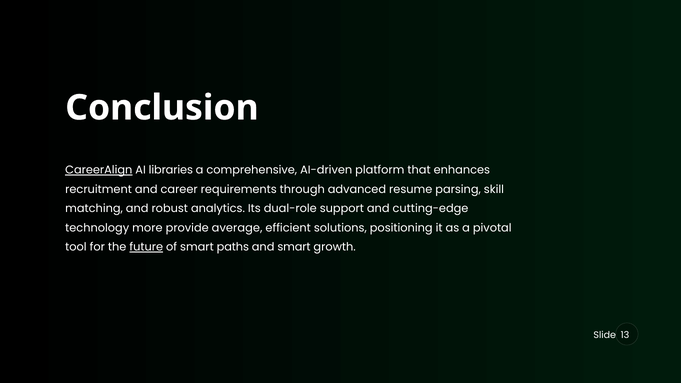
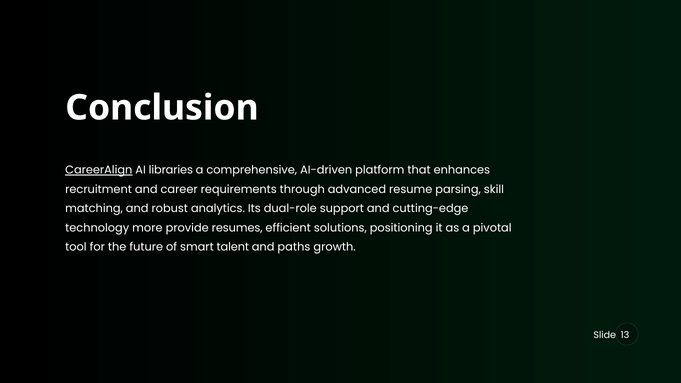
average: average -> resumes (237, 228)
future underline: present -> none (146, 247)
paths: paths -> talent (233, 247)
and smart: smart -> paths (294, 247)
